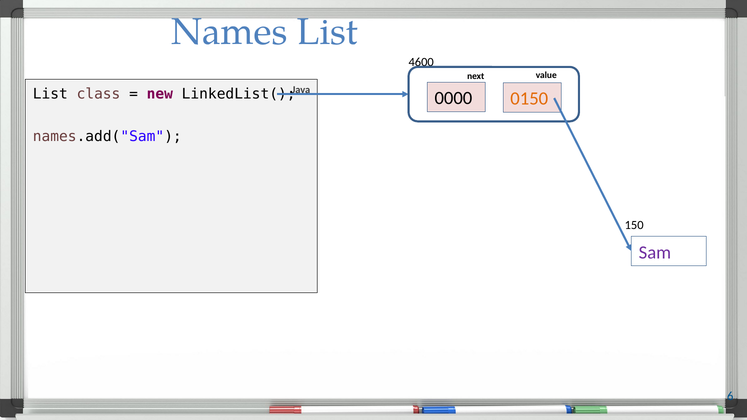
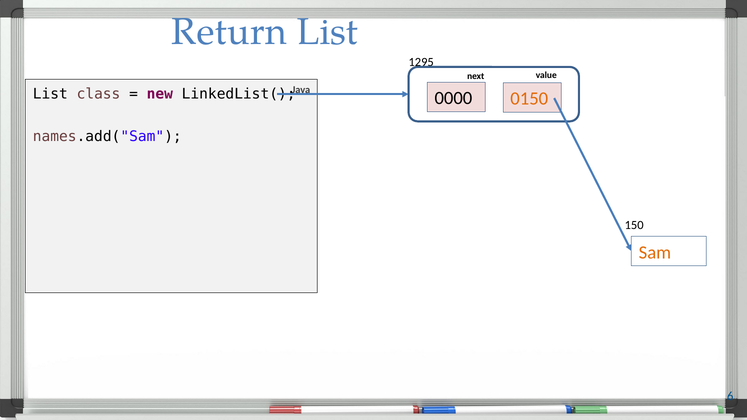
Names: Names -> Return (229, 32)
4600: 4600 -> 1295 (421, 62)
Sam colour: purple -> orange (655, 252)
